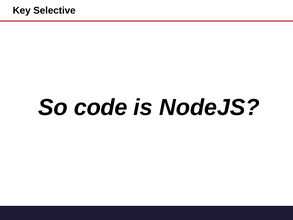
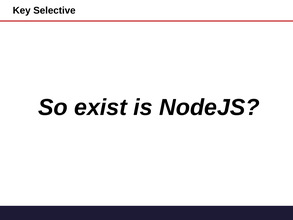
code: code -> exist (101, 107)
